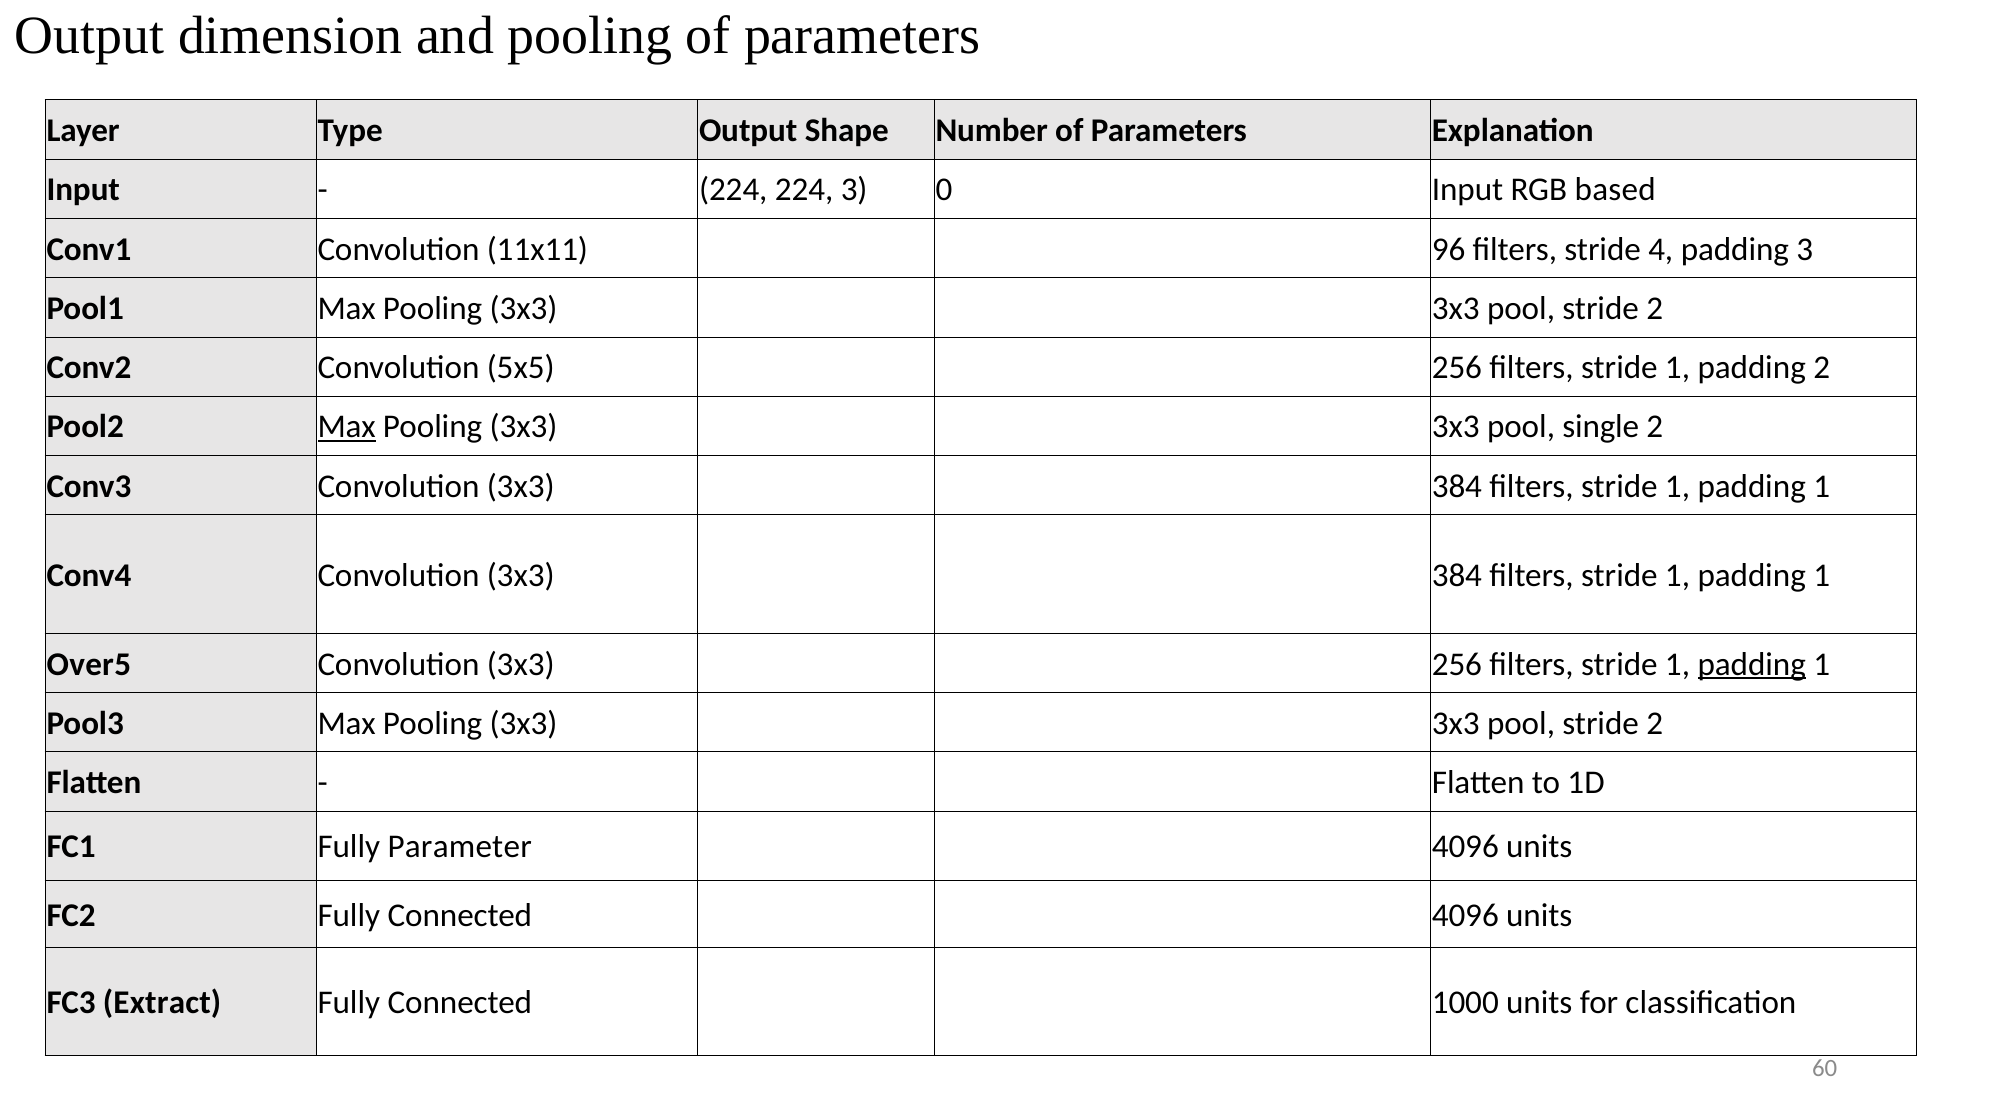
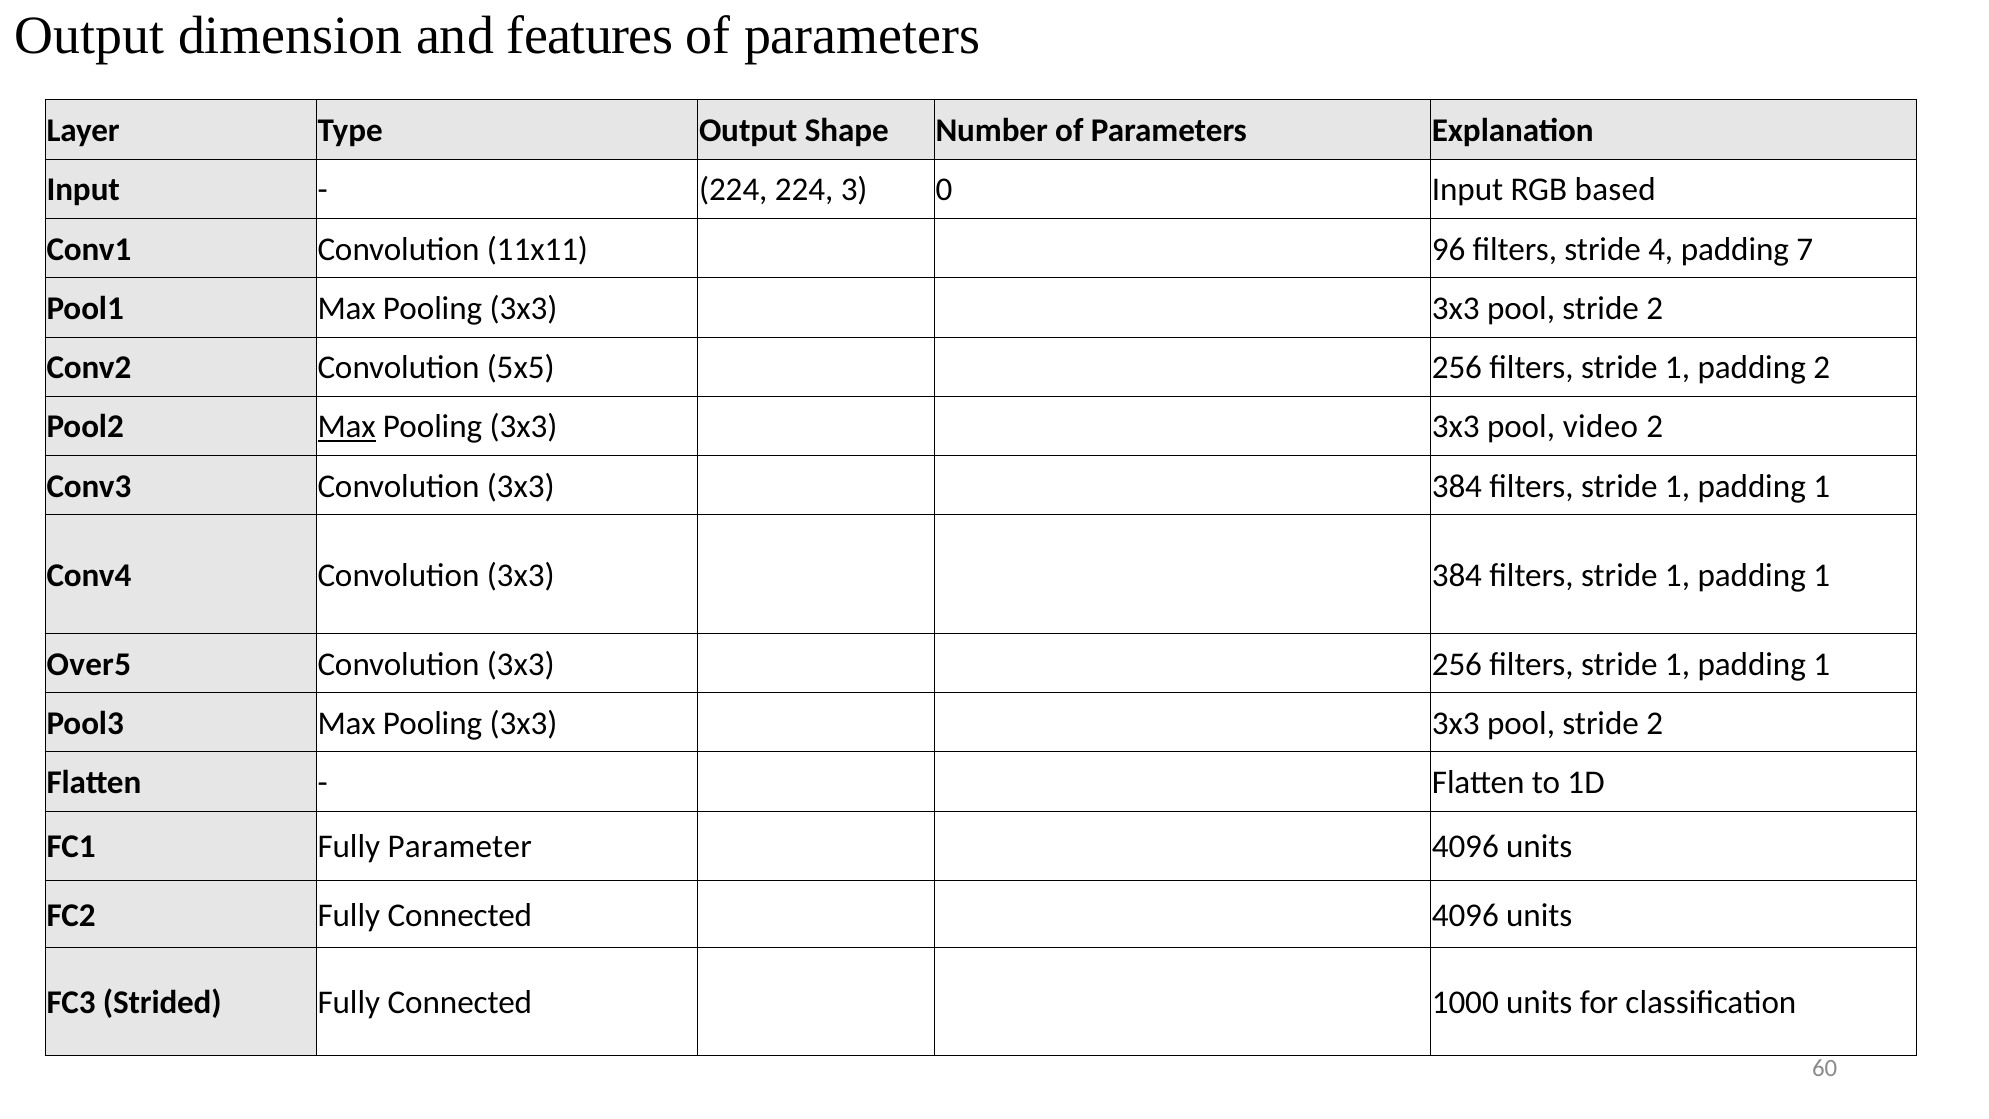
and pooling: pooling -> features (590, 36)
padding 3: 3 -> 7 (1805, 249)
single: single -> video (1601, 427)
padding underline: present -> none (1752, 664)
Extract: Extract -> Strided (162, 1002)
